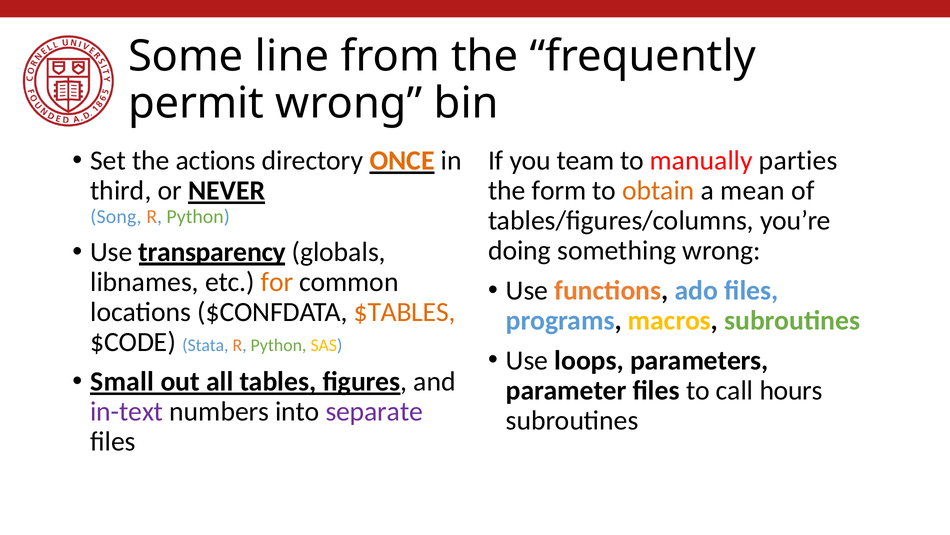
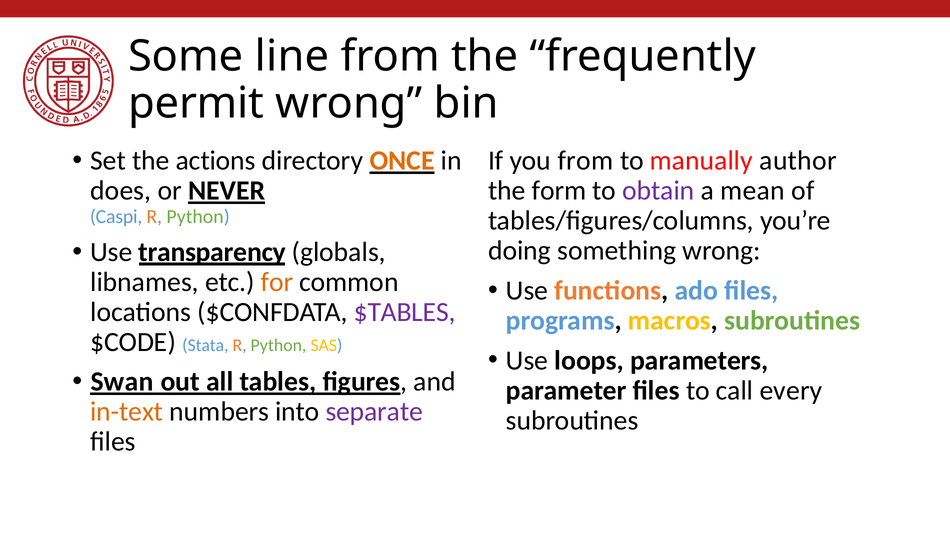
you team: team -> from (585, 161)
parties: parties -> author (798, 161)
third: third -> does (121, 191)
obtain colour: orange -> purple (658, 191)
Song: Song -> Caspi (116, 216)
$TABLES colour: orange -> purple (405, 312)
Small: Small -> Swan (122, 381)
hours: hours -> every (791, 390)
in-text colour: purple -> orange (127, 411)
